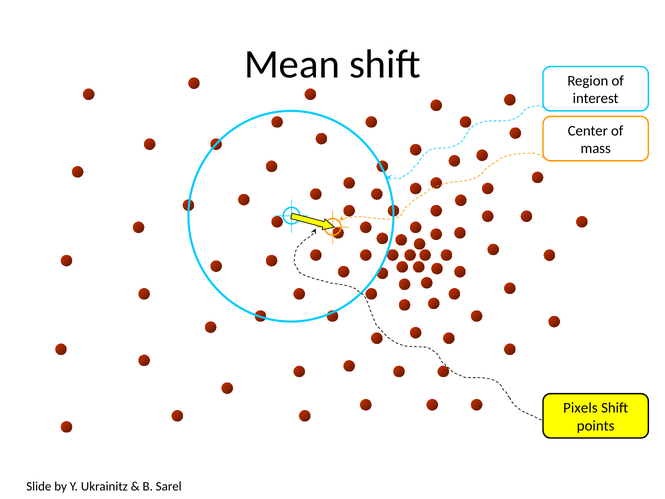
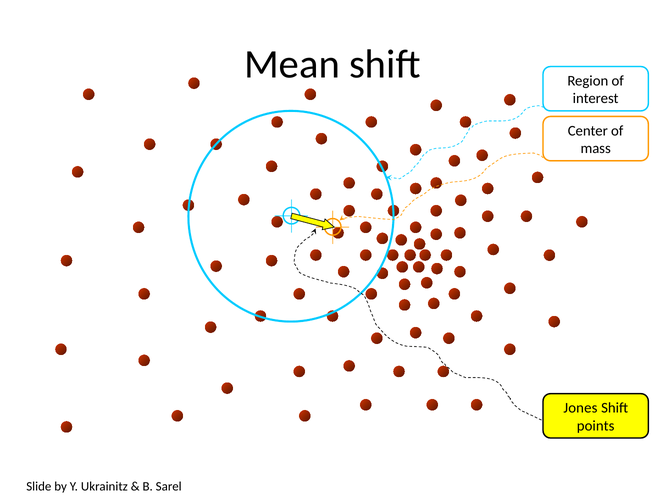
Pixels: Pixels -> Jones (580, 408)
